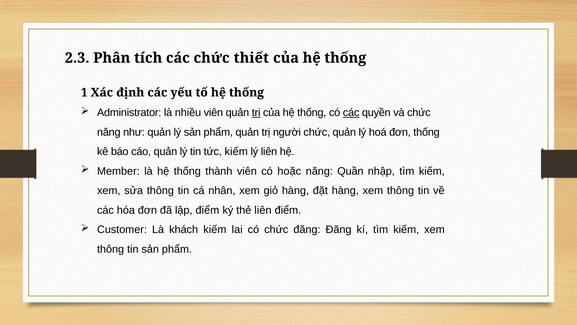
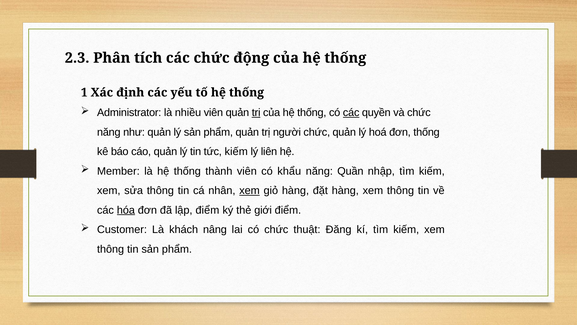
thiết: thiết -> động (251, 58)
hoặc: hoặc -> khẩu (289, 171)
xem underline: none -> present (250, 190)
hóa underline: none -> present (126, 210)
thẻ liên: liên -> giới (263, 210)
khách kiếm: kiếm -> nâng (215, 229)
chức đăng: đăng -> thuật (307, 229)
